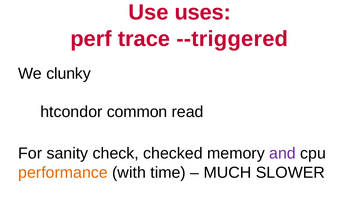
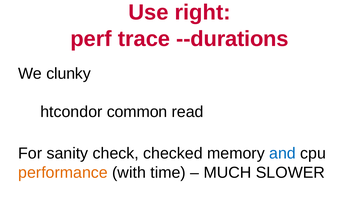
uses: uses -> right (203, 12)
--triggered: --triggered -> --durations (232, 39)
and colour: purple -> blue (283, 153)
